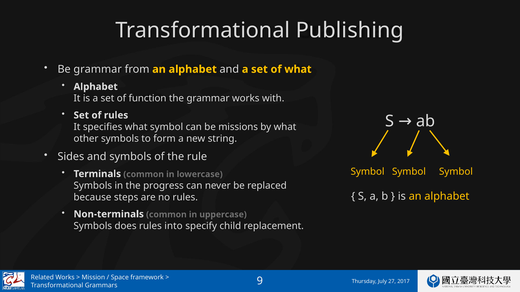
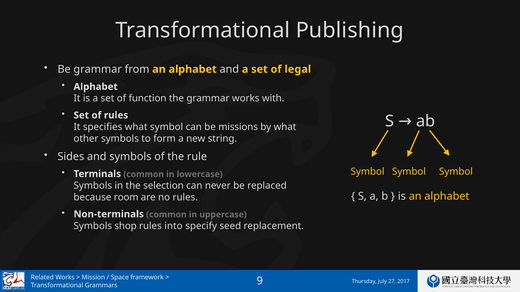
of what: what -> legal (298, 69)
progress: progress -> selection (163, 186)
steps: steps -> room (126, 198)
does: does -> shop (126, 226)
child: child -> seed (230, 226)
